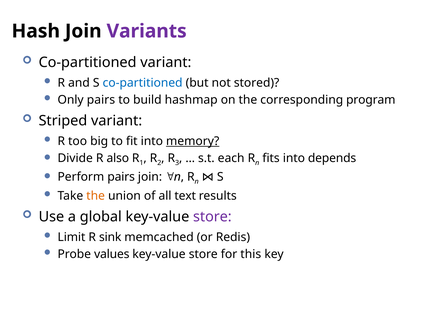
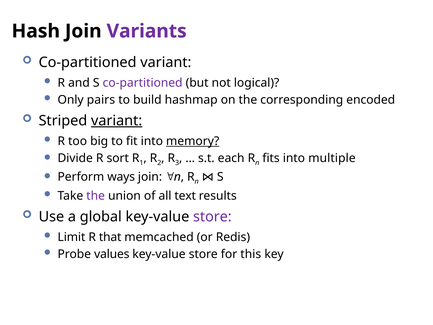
co-partitioned colour: blue -> purple (143, 83)
stored: stored -> logical (257, 83)
program: program -> encoded (371, 100)
variant underline: none -> present (117, 121)
also: also -> sort (118, 158)
depends: depends -> multiple (332, 158)
Perform pairs: pairs -> ways (121, 177)
the colour: orange -> purple (96, 196)
sink: sink -> that (110, 237)
